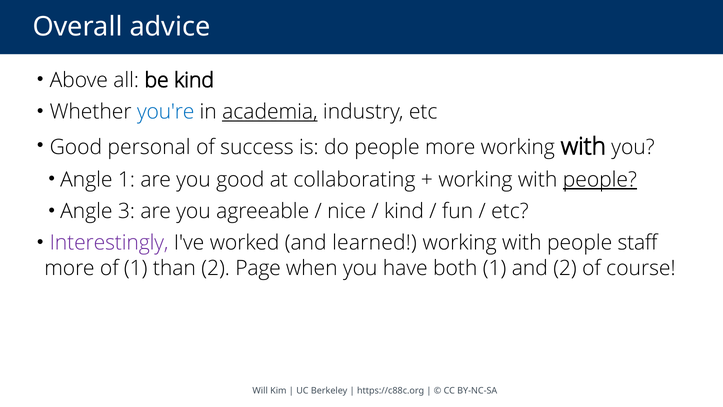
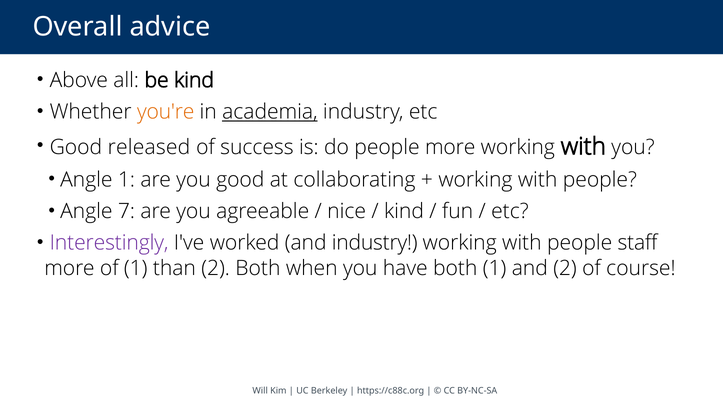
you're colour: blue -> orange (166, 112)
personal: personal -> released (149, 147)
people underline: present -> none (600, 180)
3: 3 -> 7 (126, 211)
and learned: learned -> industry (375, 243)
2 Page: Page -> Both (258, 268)
